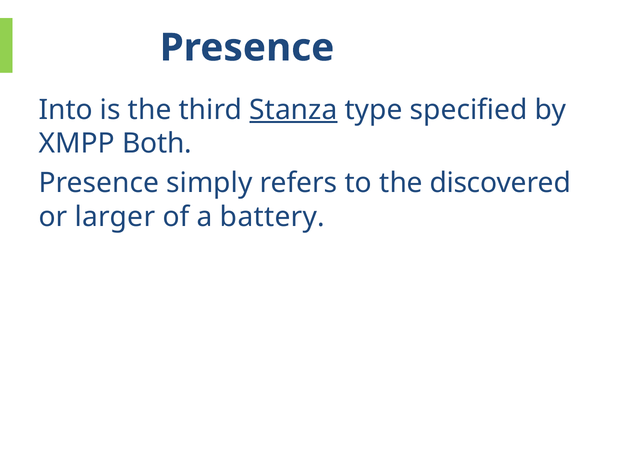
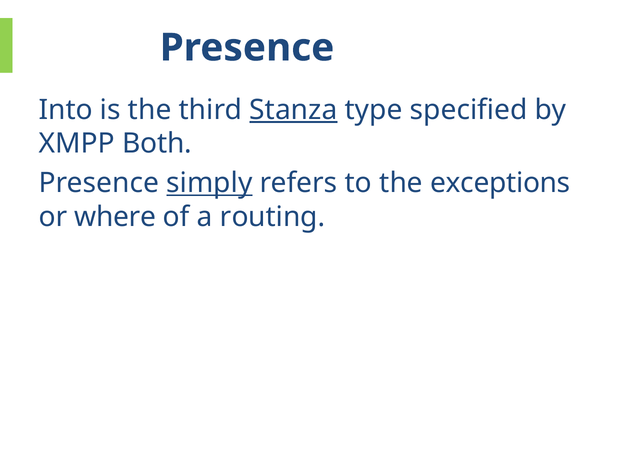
simply underline: none -> present (209, 183)
discovered: discovered -> exceptions (500, 183)
larger: larger -> where (115, 217)
battery: battery -> routing (273, 217)
